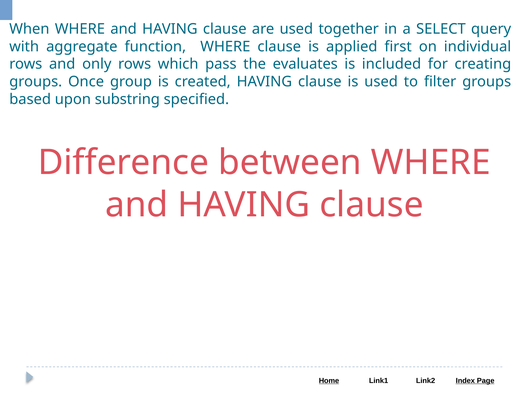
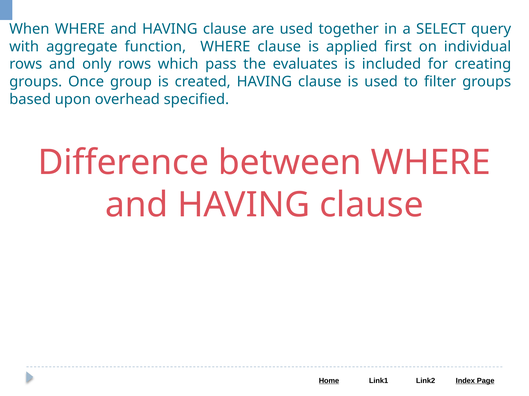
substring: substring -> overhead (127, 100)
